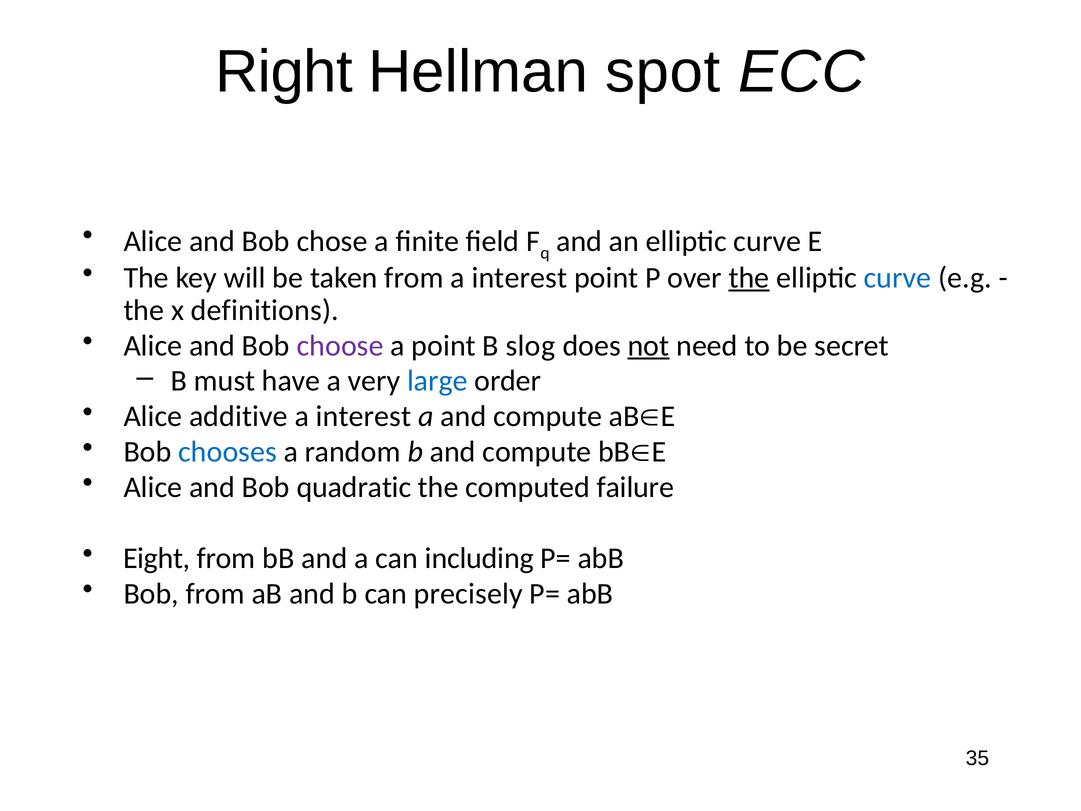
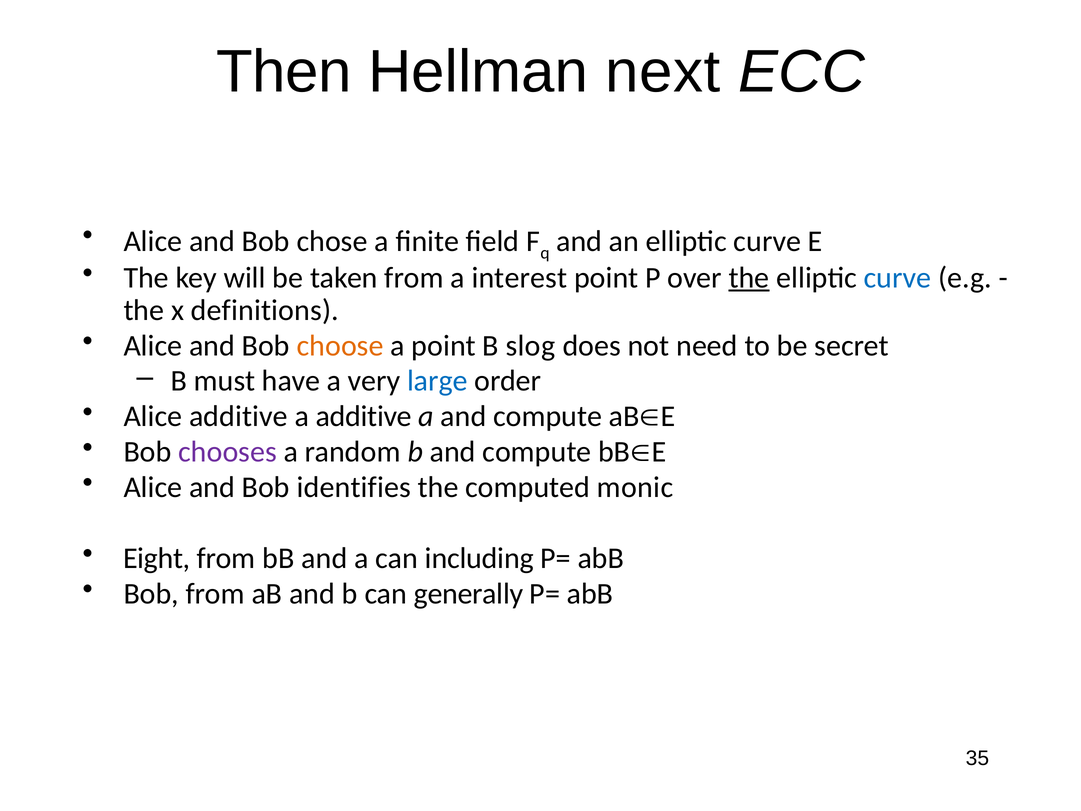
Right: Right -> Then (284, 72)
spot: spot -> next (663, 72)
choose colour: purple -> orange (340, 345)
not underline: present -> none (649, 345)
interest: interest -> additive (364, 416)
chooses colour: blue -> purple (228, 452)
quadratic: quadratic -> identifies (354, 487)
failure: failure -> monic (635, 487)
precisely: precisely -> generally (468, 594)
